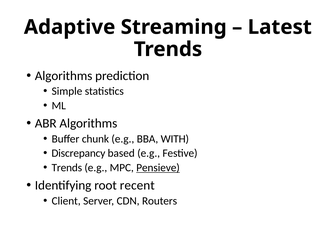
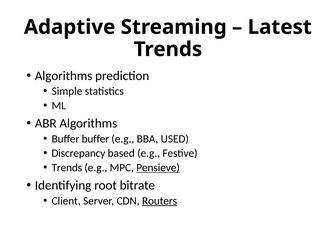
Buffer chunk: chunk -> buffer (95, 139)
WITH: WITH -> USED (175, 139)
recent: recent -> bitrate (137, 185)
Routers underline: none -> present (160, 201)
